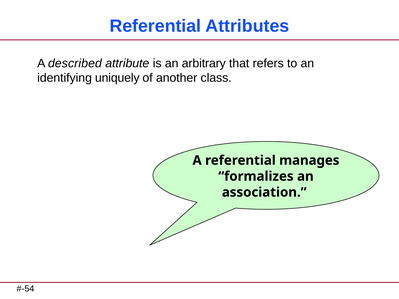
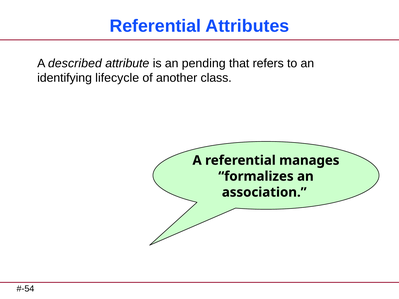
arbitrary: arbitrary -> pending (204, 63)
uniquely: uniquely -> lifecycle (117, 78)
